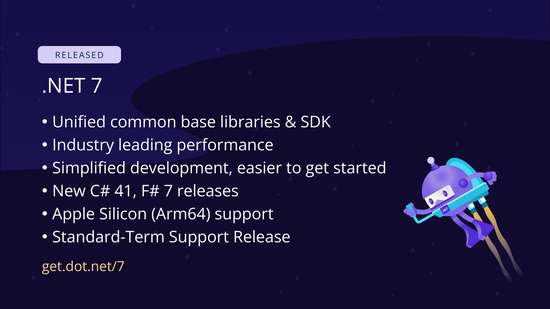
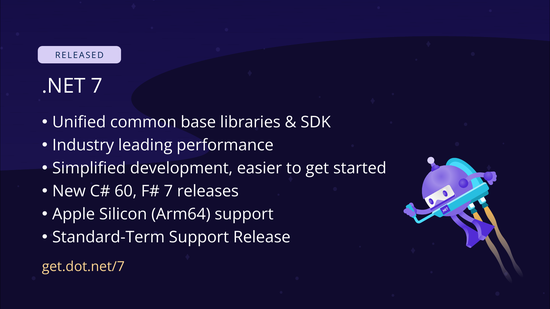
41: 41 -> 60 (126, 191)
